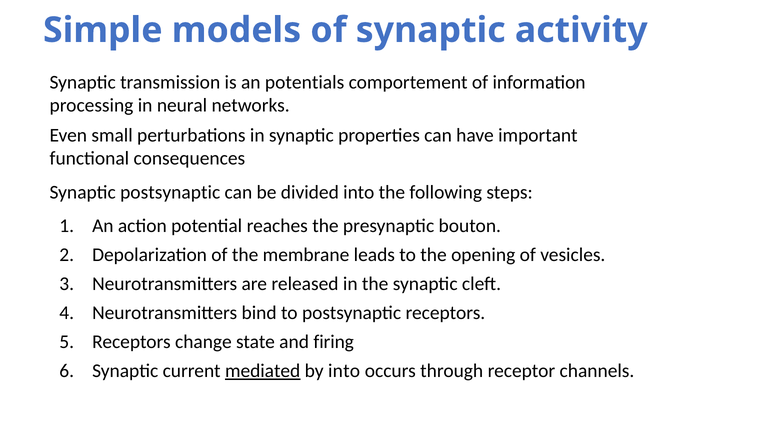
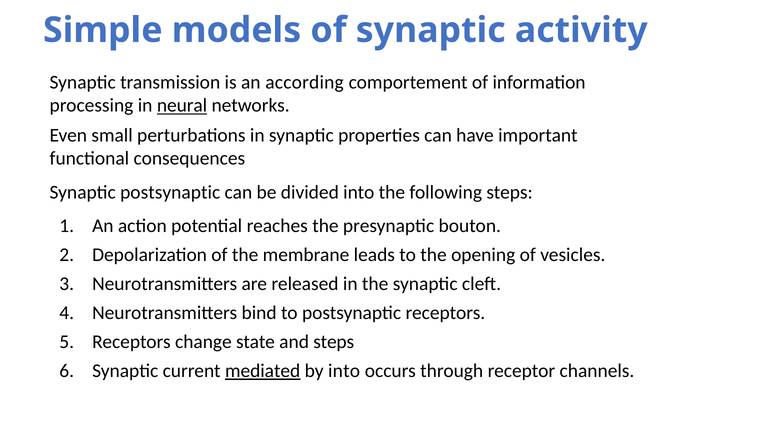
potentials: potentials -> according (305, 82)
neural underline: none -> present (182, 106)
and firing: firing -> steps (334, 342)
